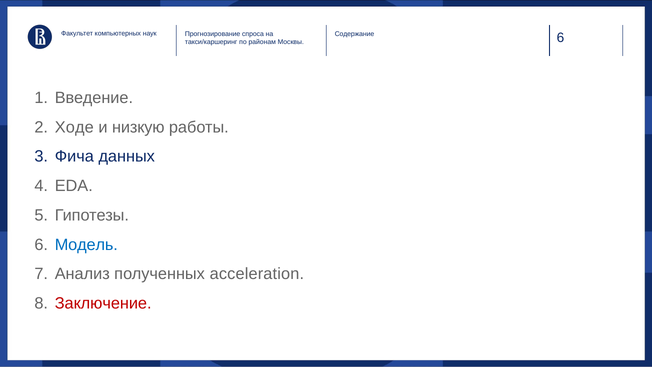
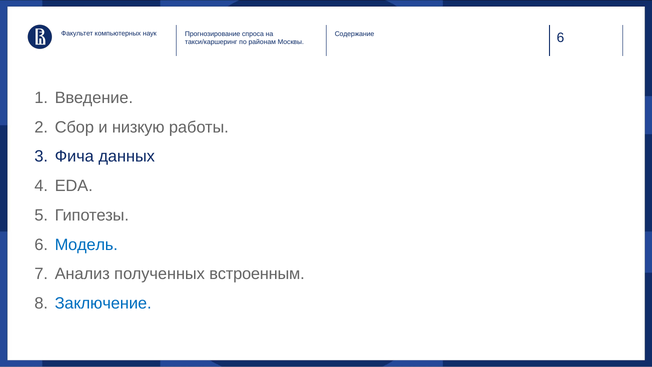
Ходе: Ходе -> Сбор (74, 127)
acceleration: acceleration -> встроенным (257, 274)
Заключение colour: red -> blue (103, 303)
